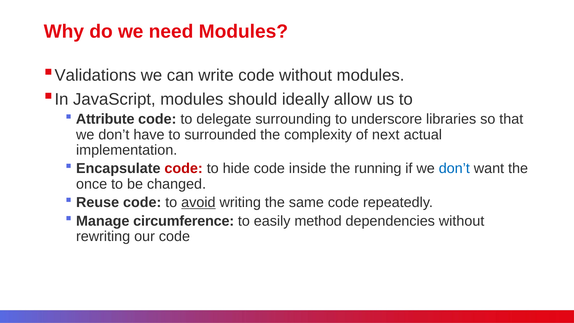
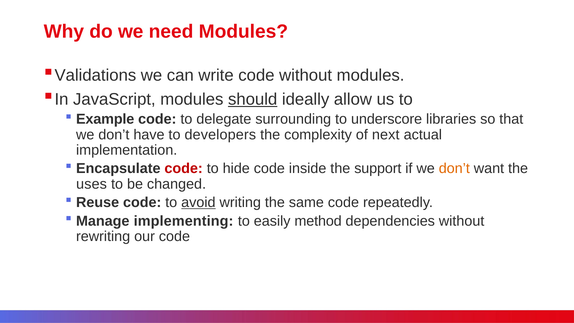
should underline: none -> present (253, 99)
Attribute: Attribute -> Example (105, 119)
surrounded: surrounded -> developers (220, 135)
running: running -> support (378, 169)
don’t colour: blue -> orange (454, 169)
once: once -> uses (92, 184)
circumference: circumference -> implementing (184, 221)
